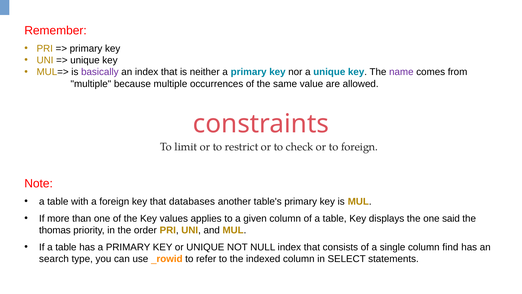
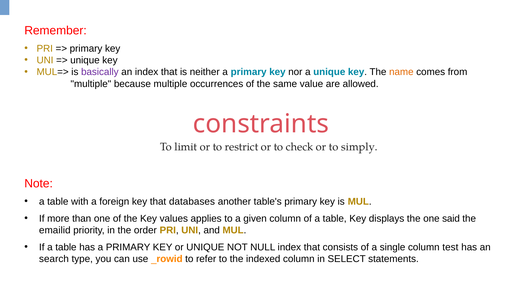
name colour: purple -> orange (401, 72)
to foreign: foreign -> simply (359, 147)
thomas: thomas -> emailid (55, 230)
find: find -> test (450, 247)
